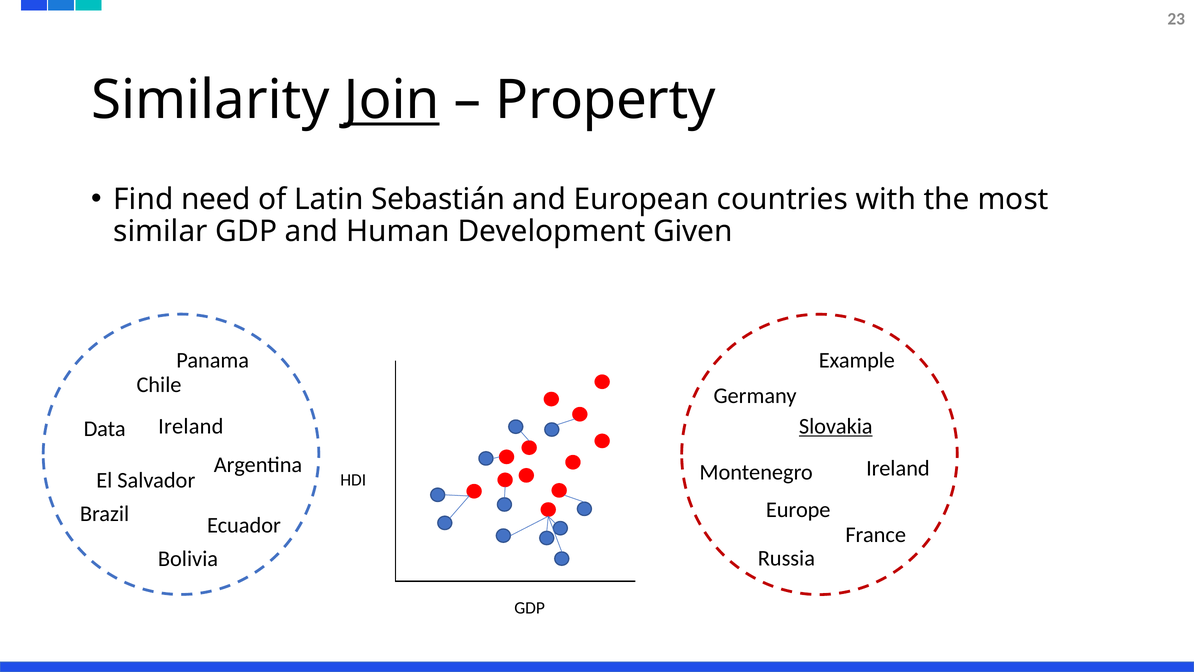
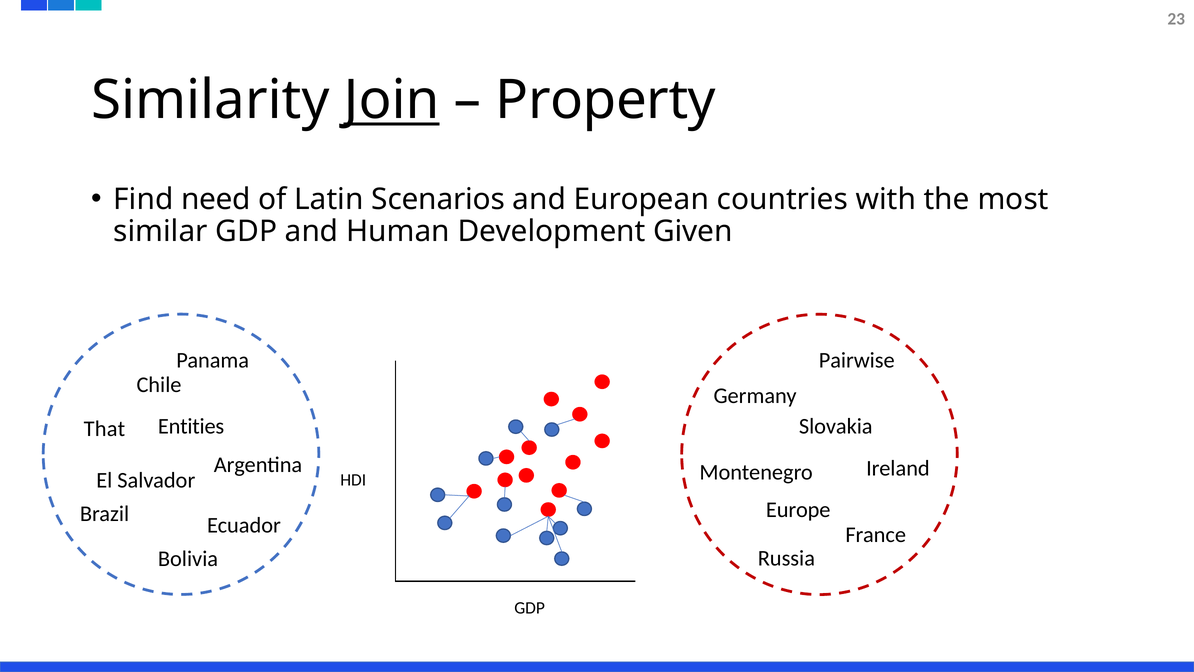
Sebastián: Sebastián -> Scenarios (438, 199)
Example: Example -> Pairwise (857, 360)
Ireland: Ireland -> Entities (191, 426)
Slovakia underline: present -> none (836, 426)
Data: Data -> That (104, 428)
